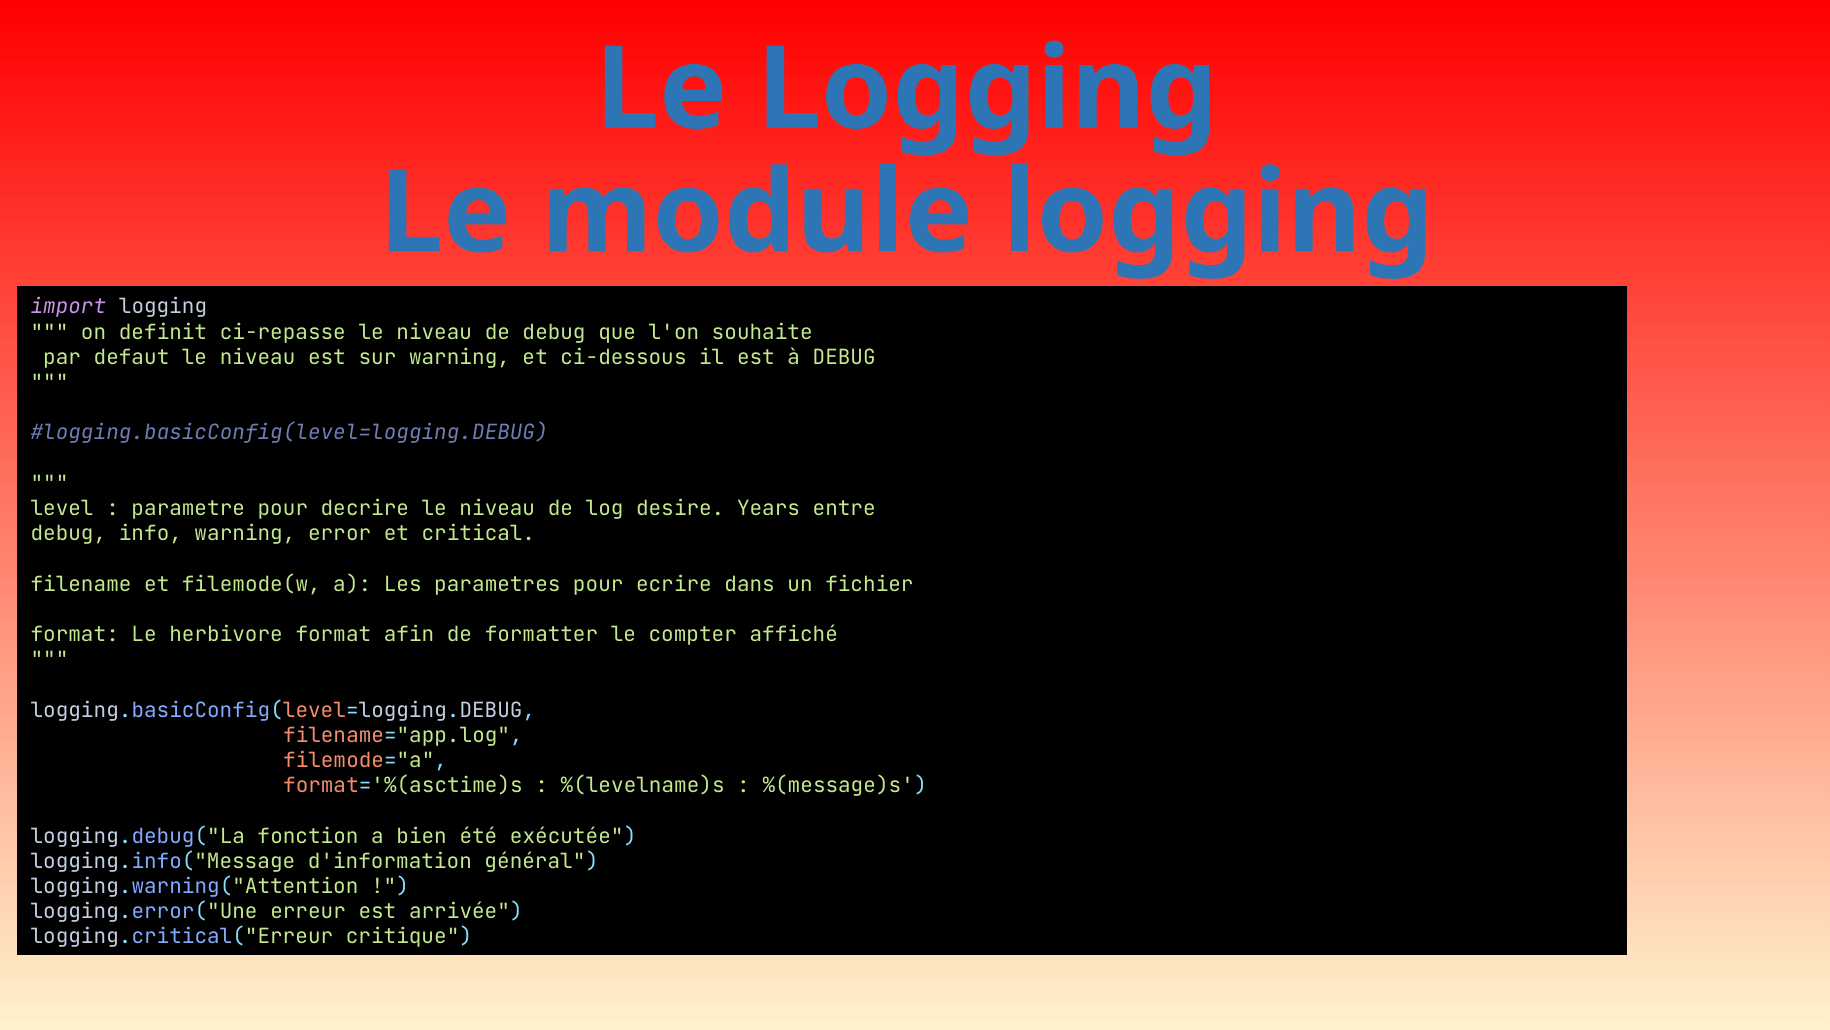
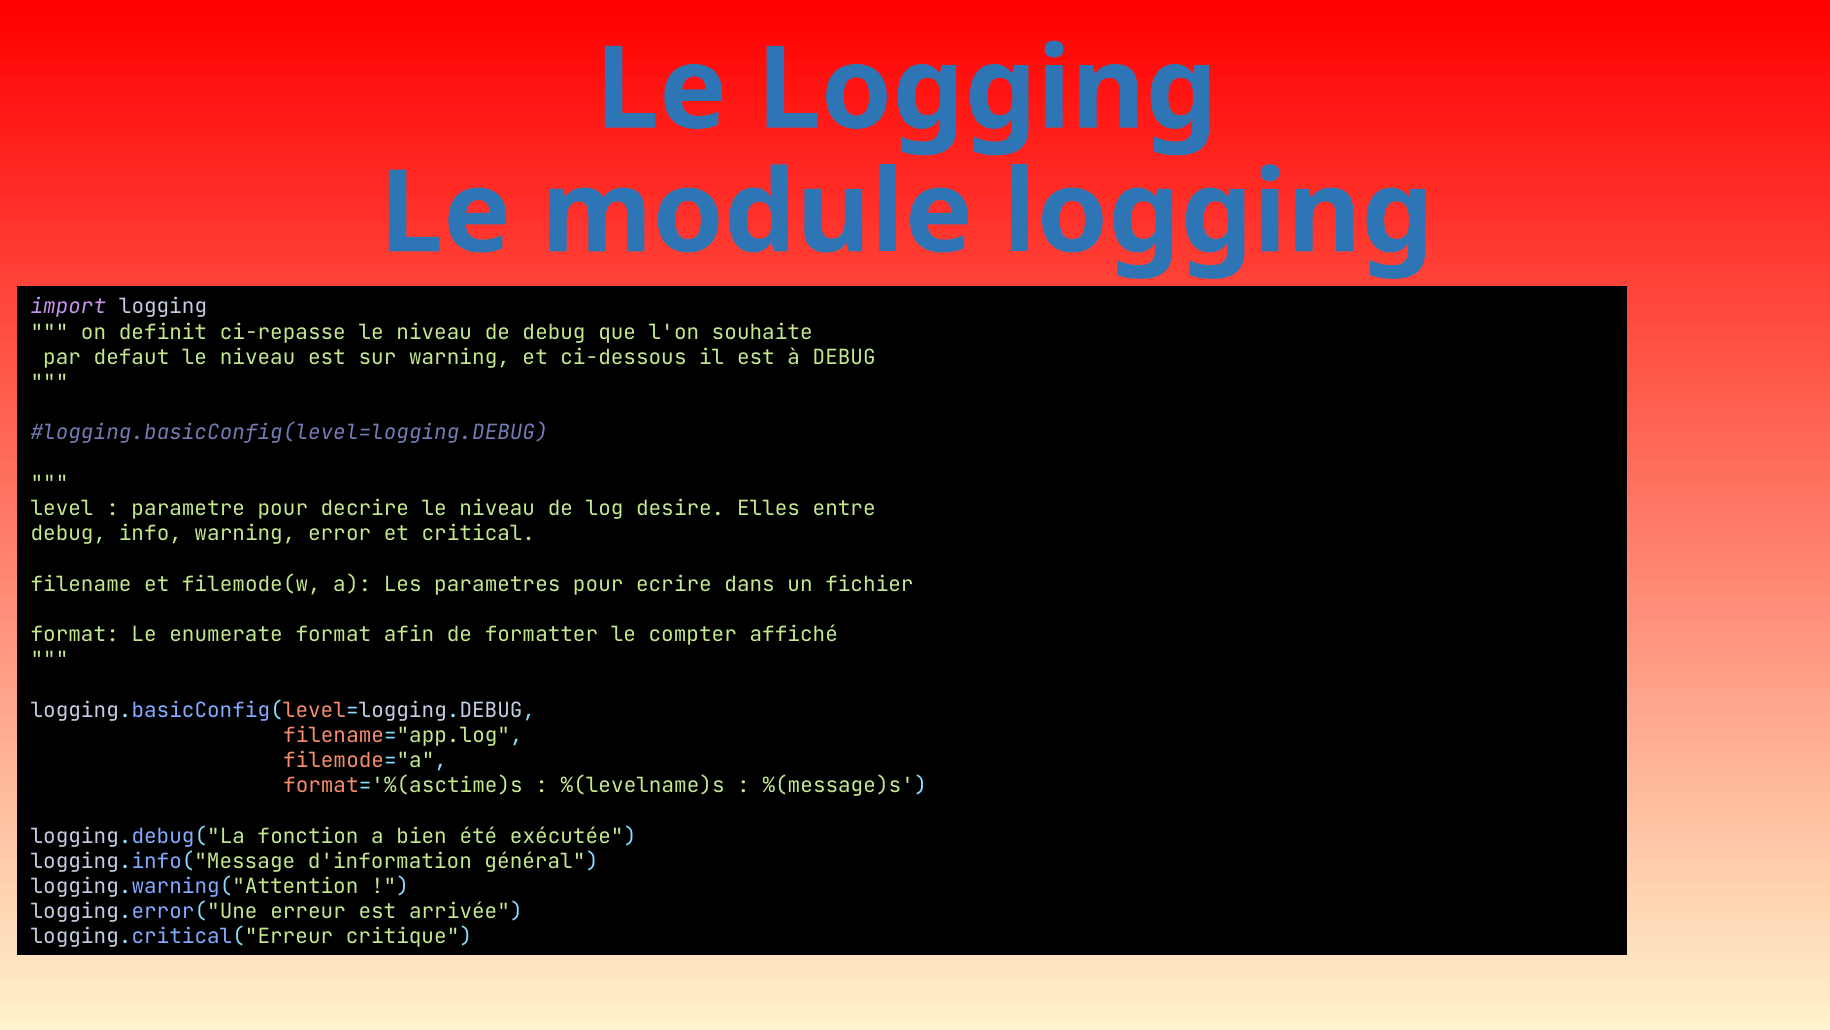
Years: Years -> Elles (769, 508)
herbivore: herbivore -> enumerate (226, 634)
